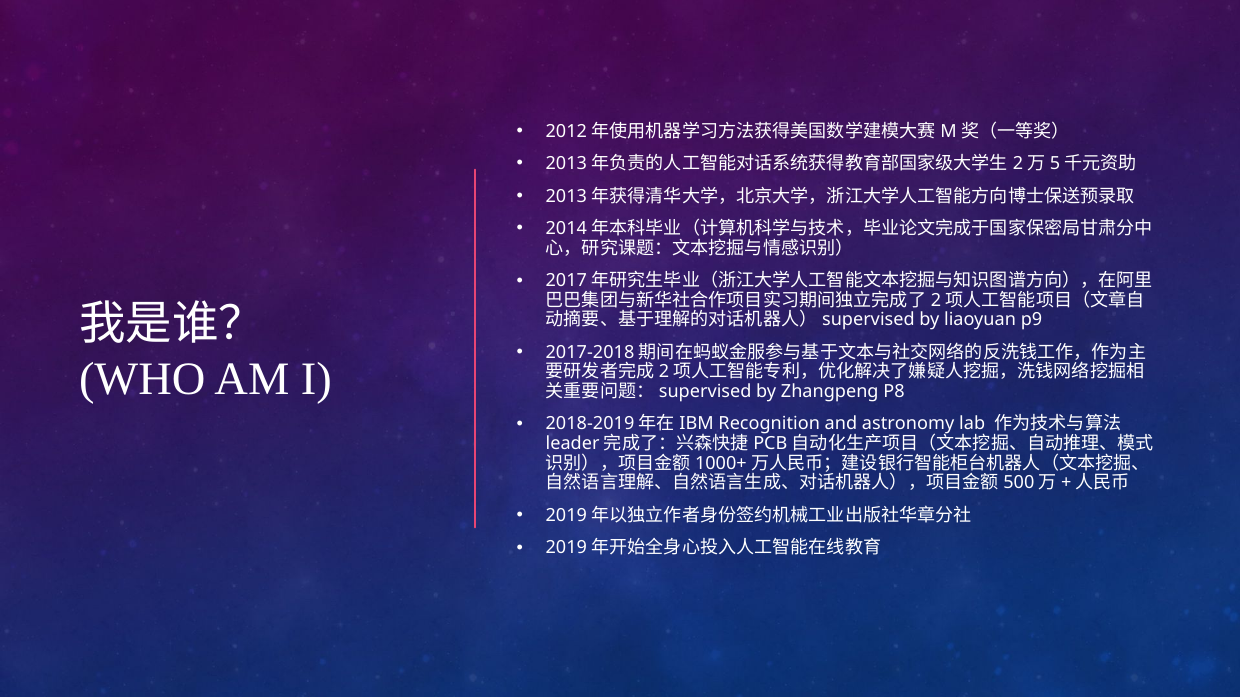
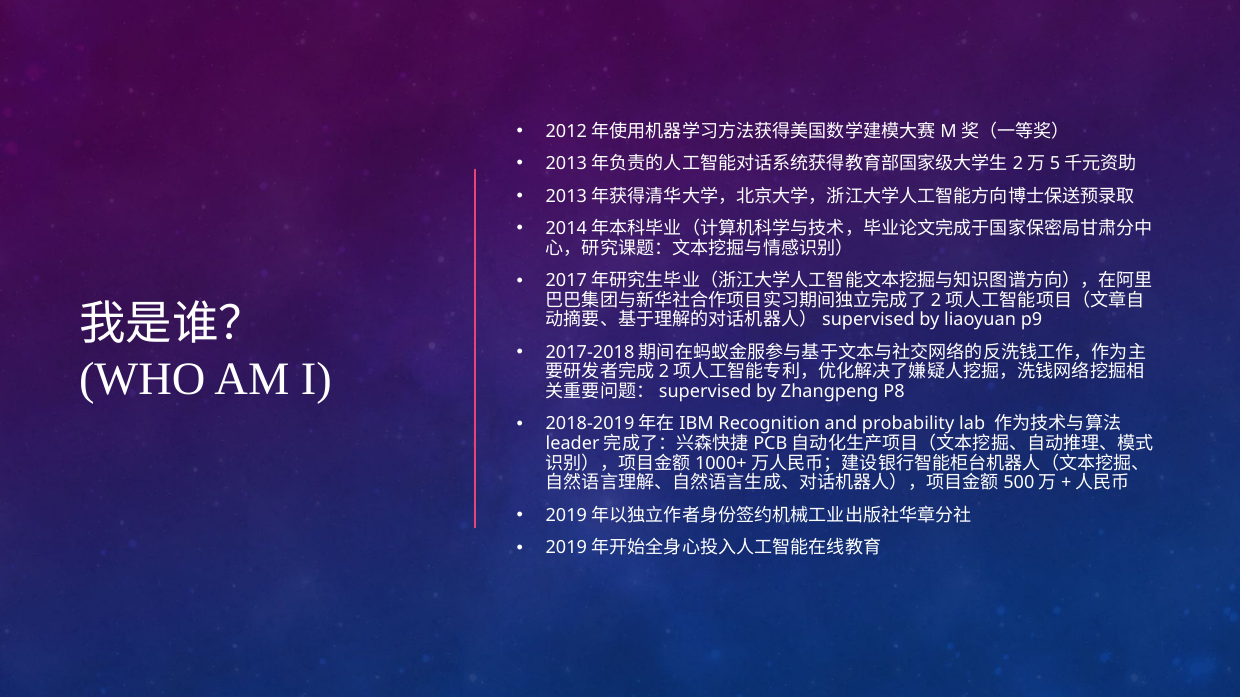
astronomy: astronomy -> probability (908, 424)
